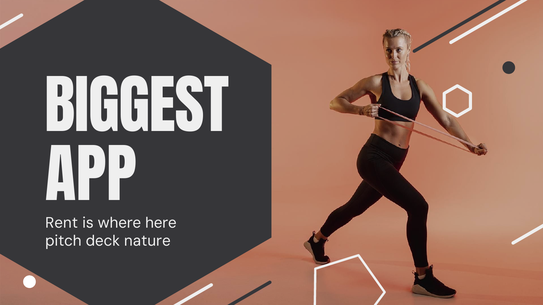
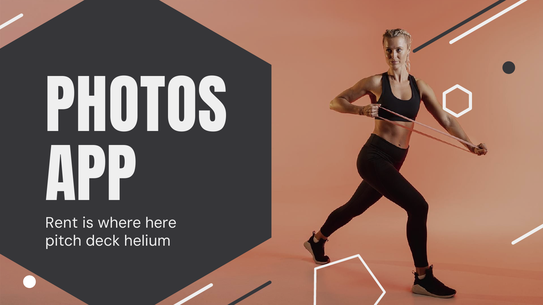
BIGGEST: BIGGEST -> PHOTOS (136, 110)
nature: nature -> helium (147, 241)
